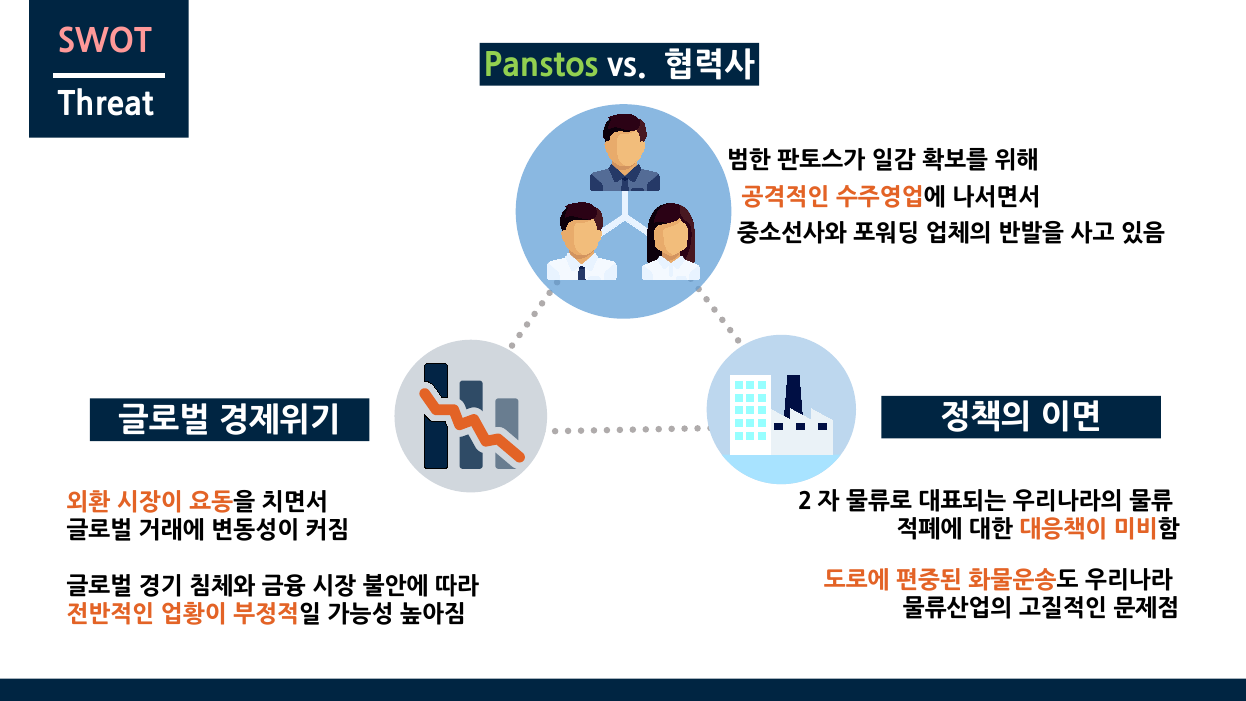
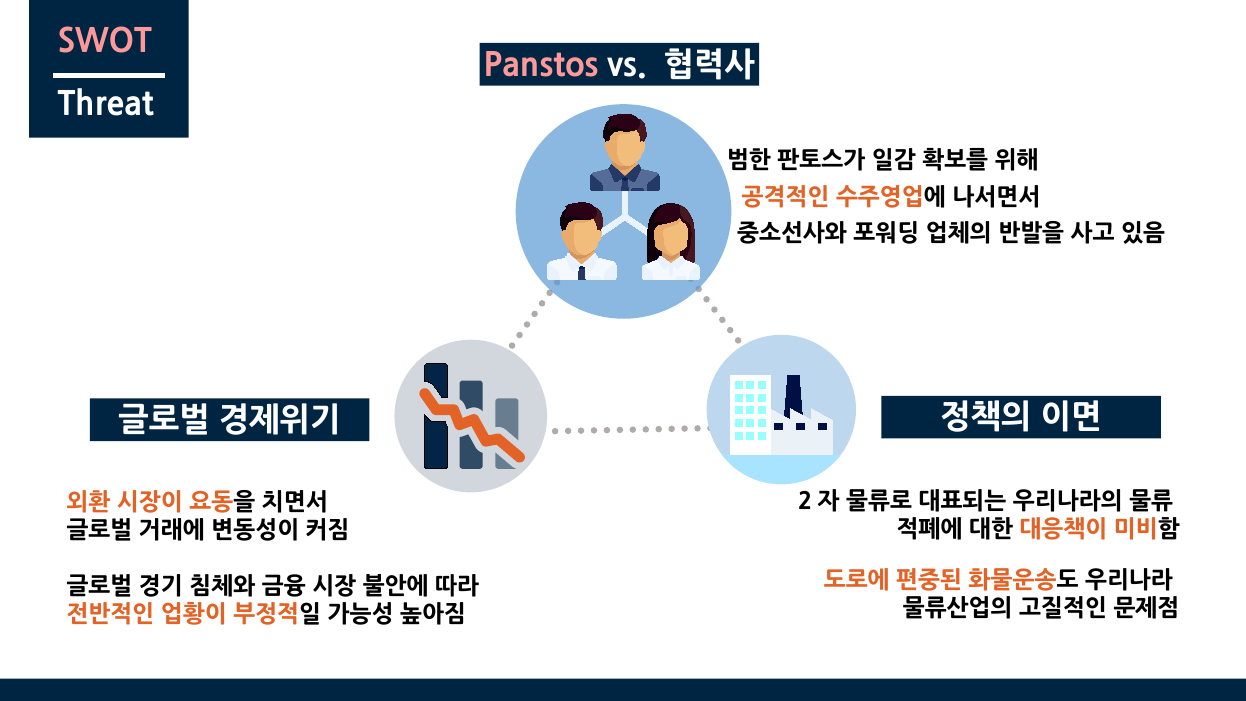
Panstos colour: light green -> pink (541, 65)
